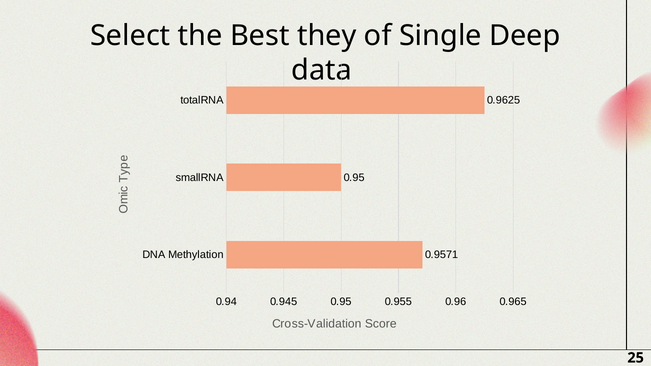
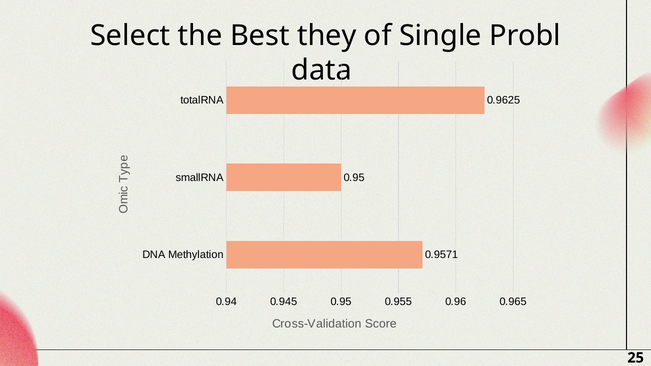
Deep: Deep -> Probl (525, 36)
